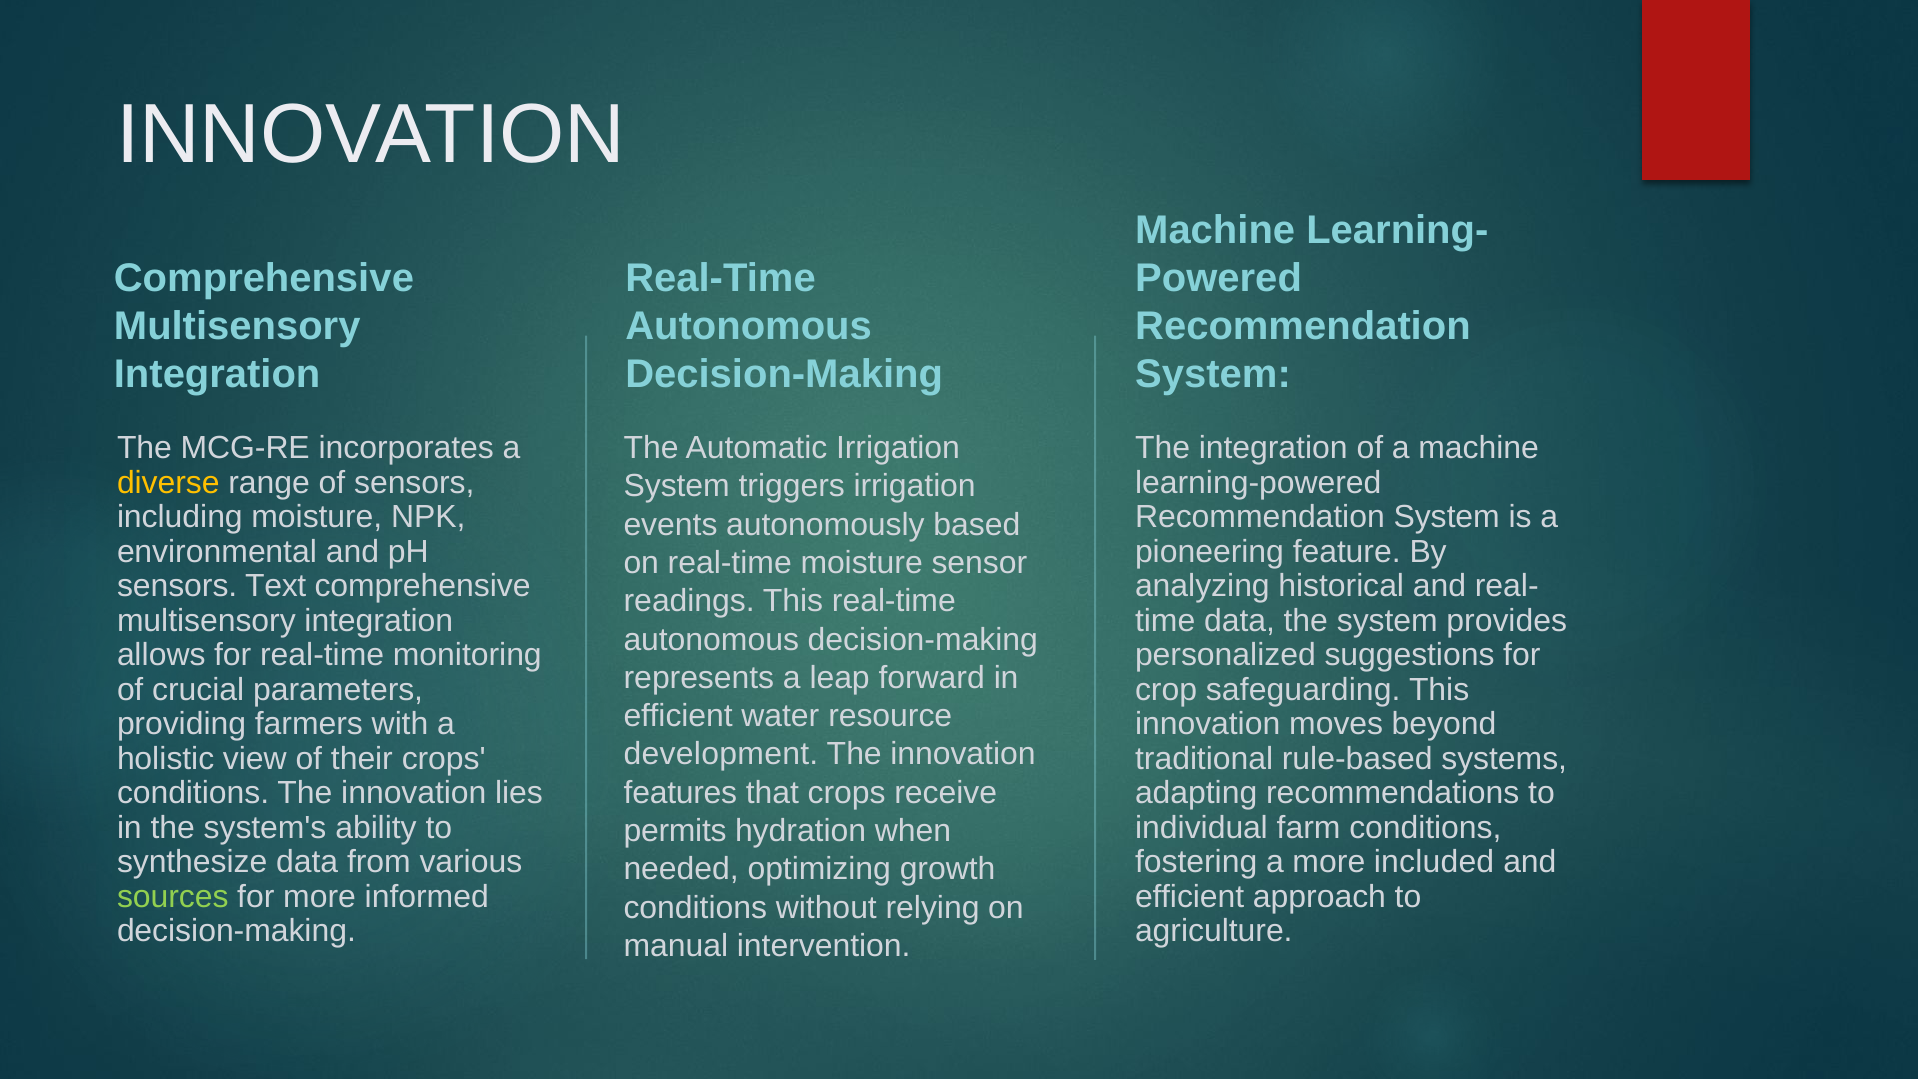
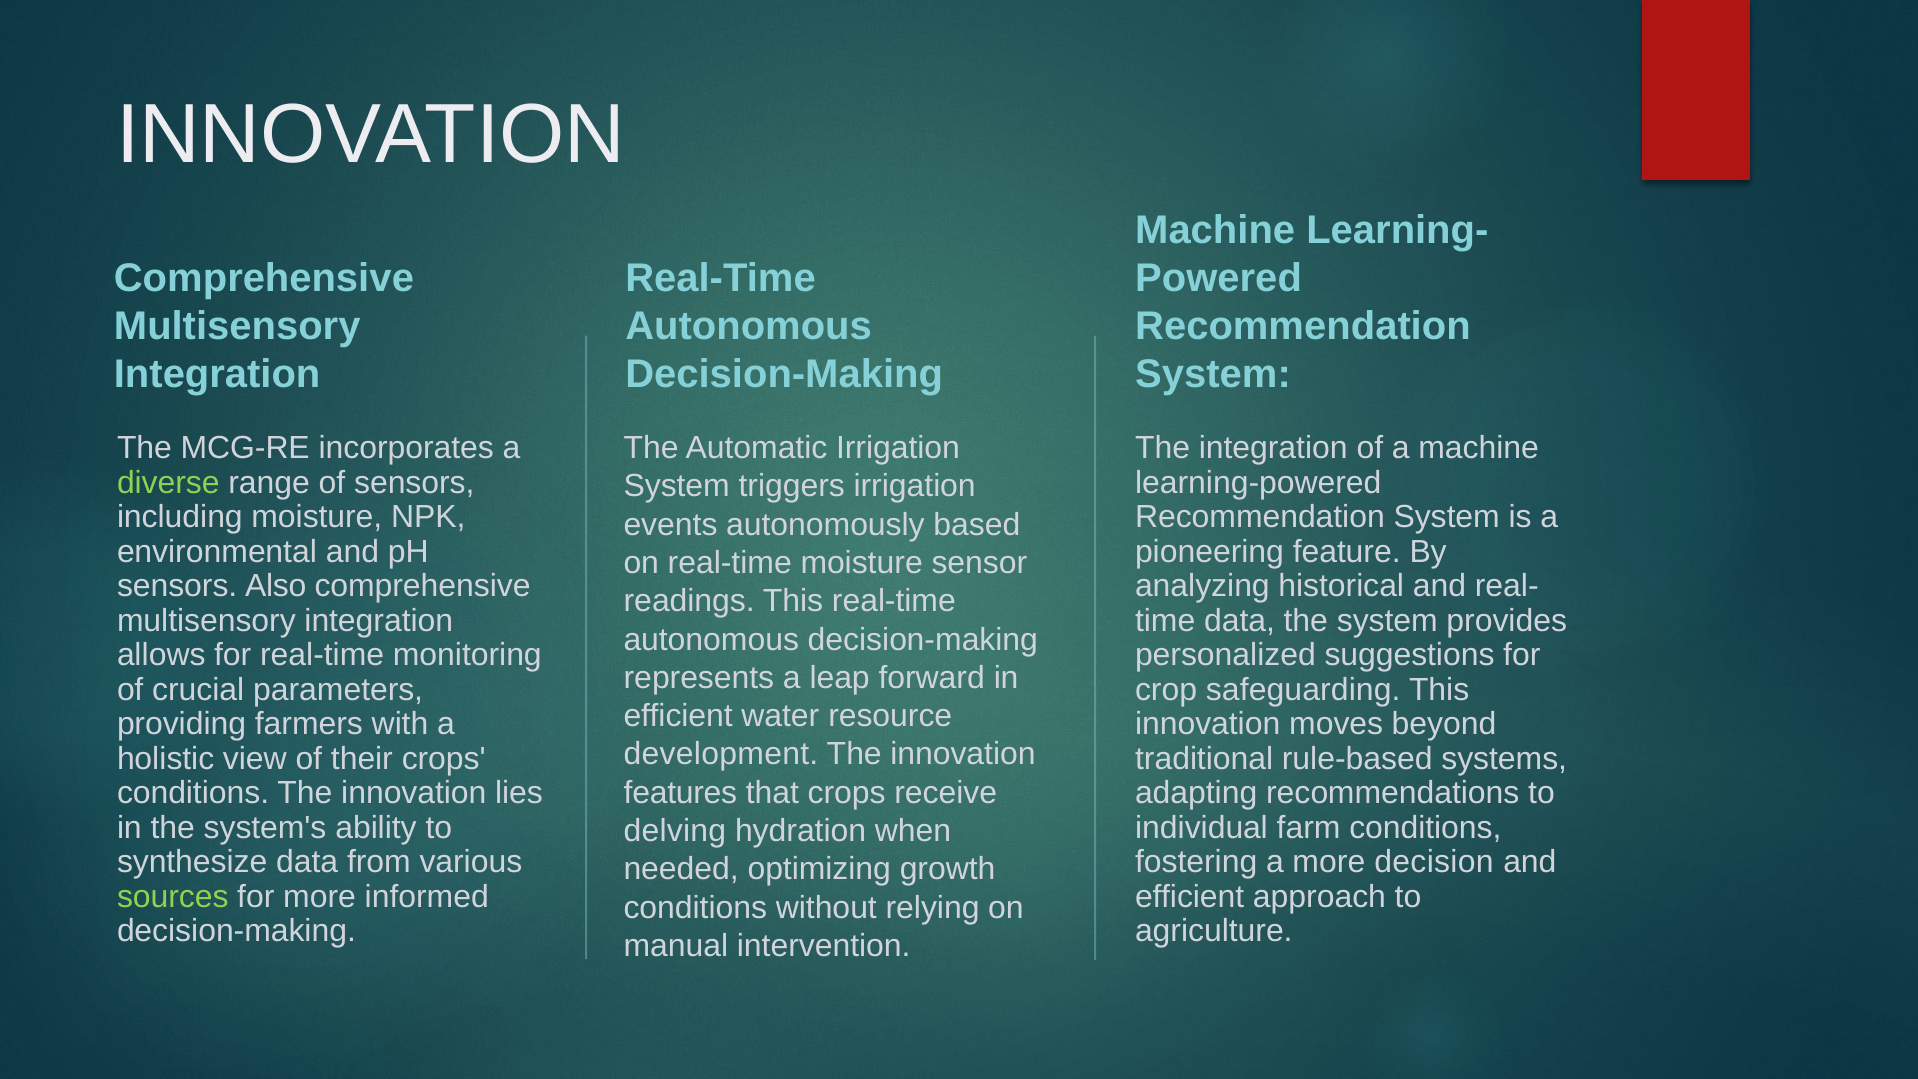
diverse colour: yellow -> light green (168, 483)
Text: Text -> Also (276, 586)
permits: permits -> delving (675, 831)
included: included -> decision (1434, 862)
